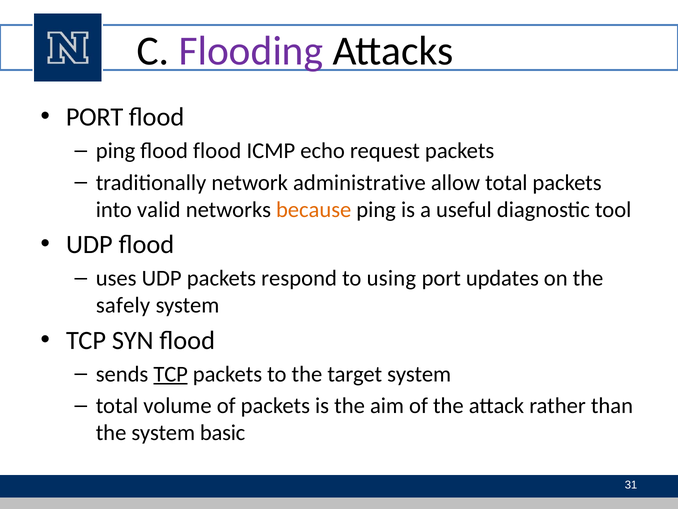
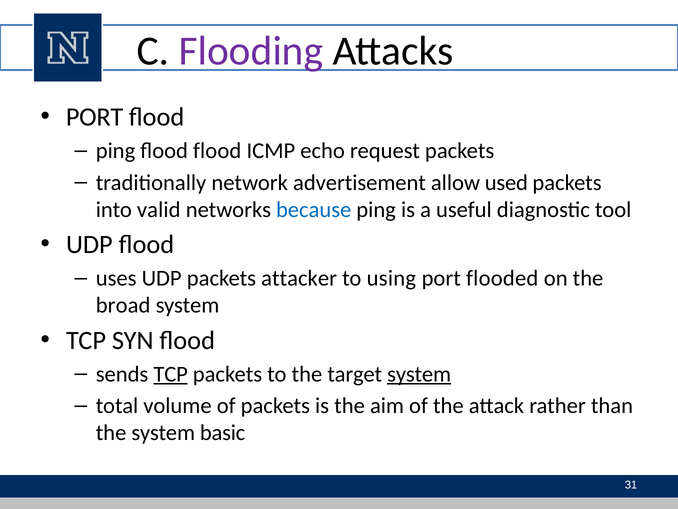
administrative: administrative -> advertisement (360, 182)
allow total: total -> used (506, 182)
because colour: orange -> blue (314, 209)
respond: respond -> attacker (299, 278)
updates: updates -> flooded (502, 278)
safely: safely -> broad (123, 305)
system underline: none -> present (419, 374)
